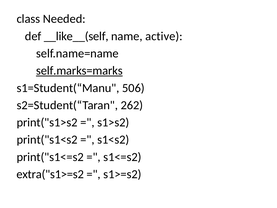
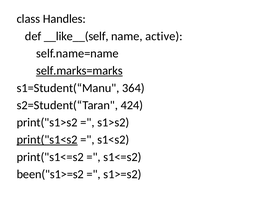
Needed: Needed -> Handles (64, 19)
506: 506 -> 364 (133, 88)
262: 262 -> 424 (132, 105)
print("s1<s2 underline: none -> present (47, 140)
extra("s1>=s2: extra("s1>=s2 -> been("s1>=s2 (50, 174)
